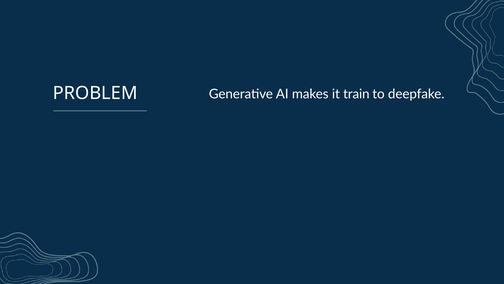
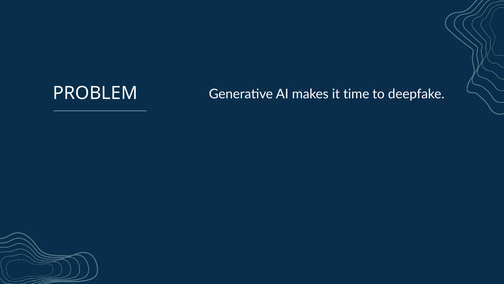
train: train -> time (356, 94)
